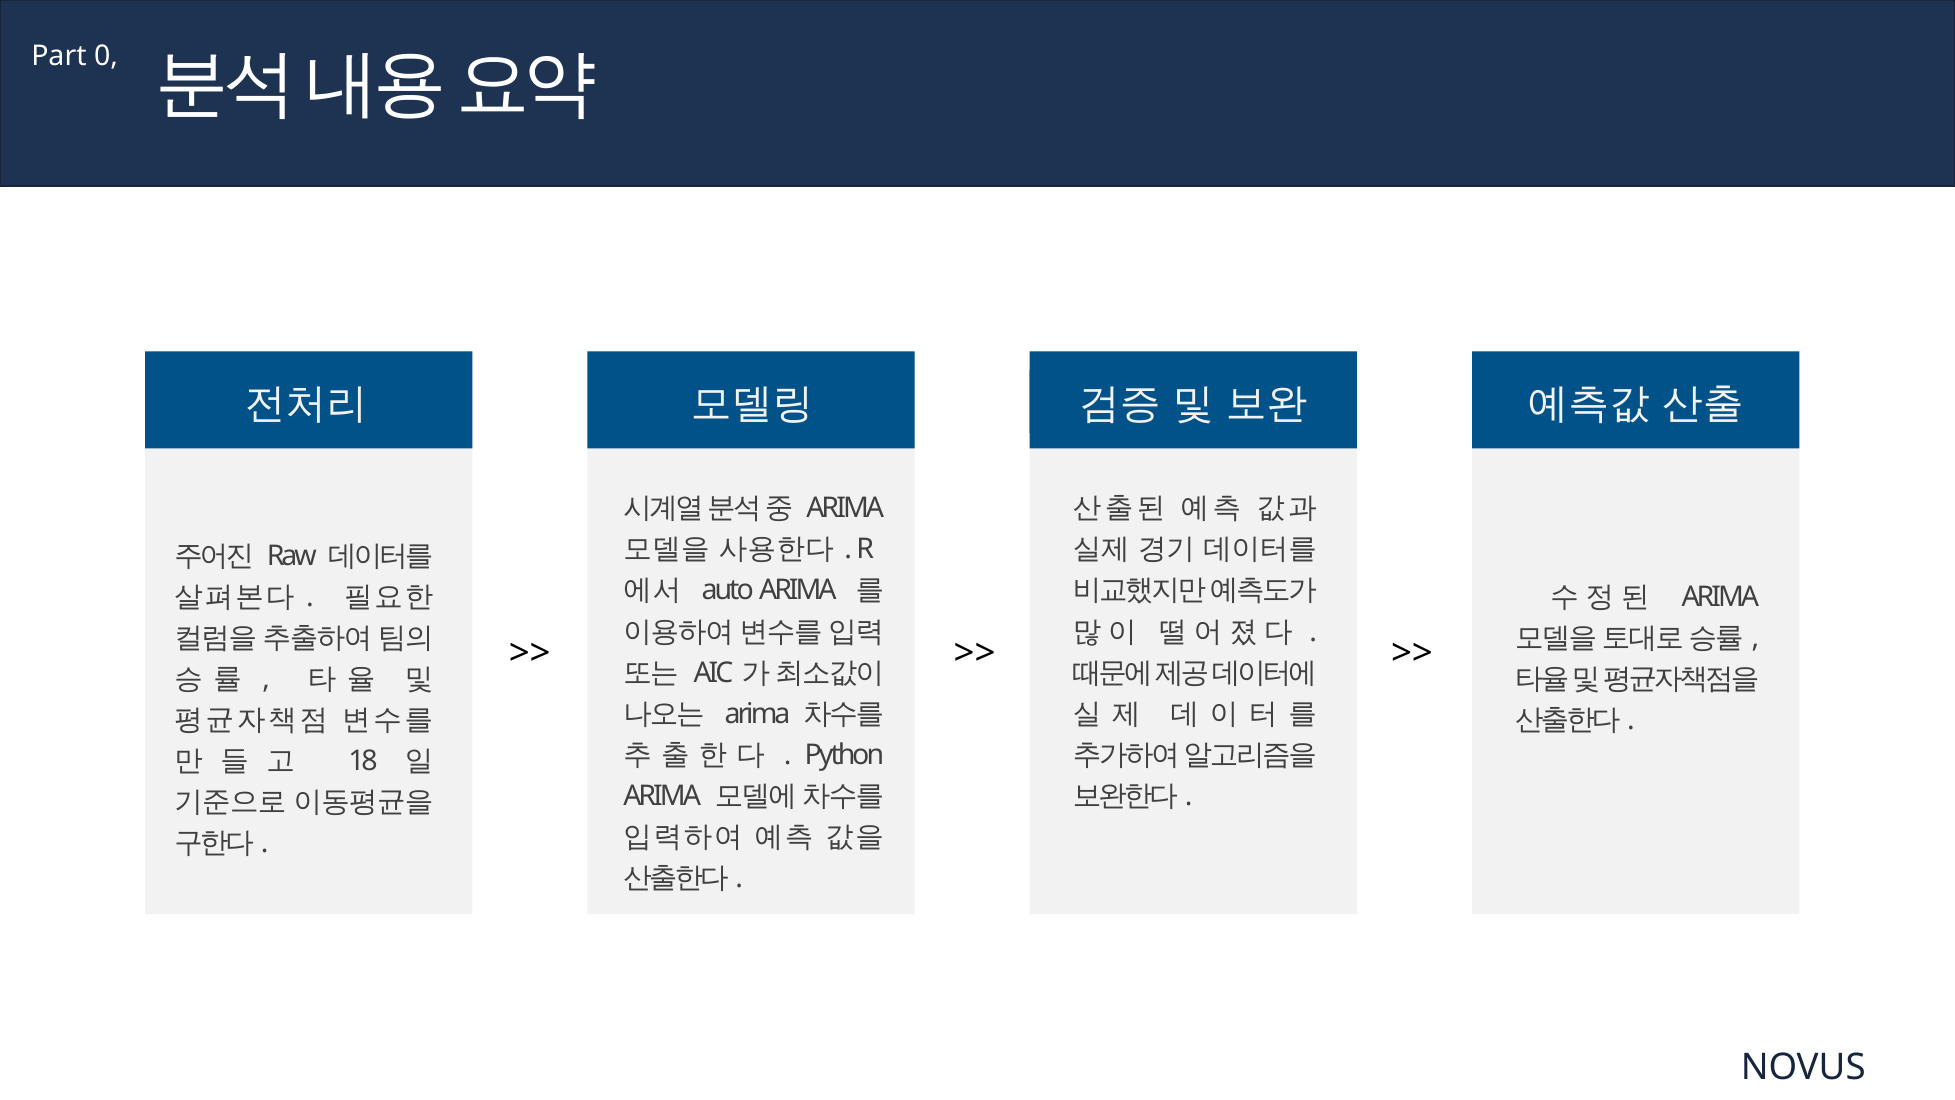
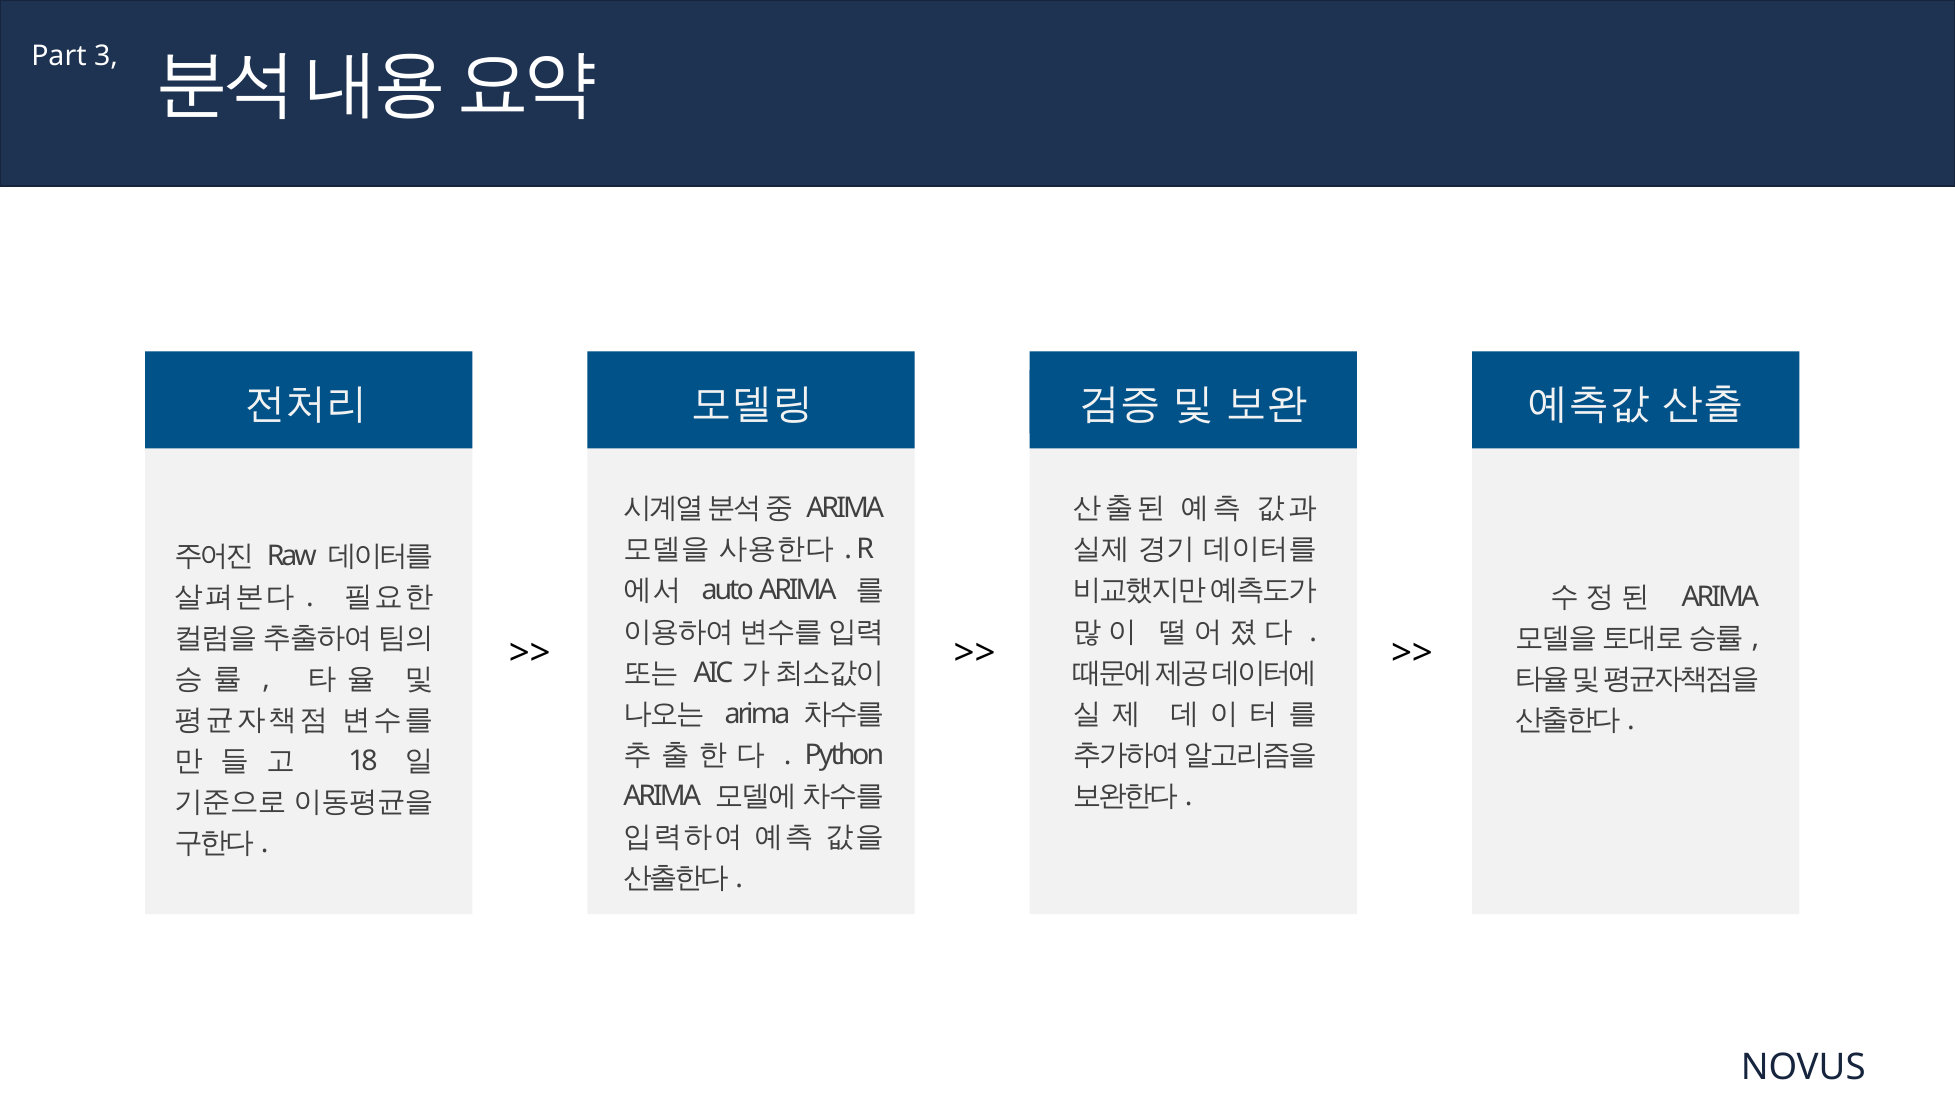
0: 0 -> 3 (106, 57)
